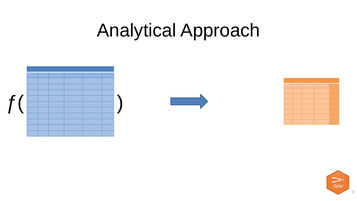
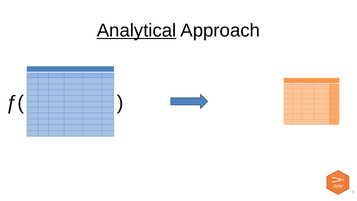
Analytical underline: none -> present (137, 30)
